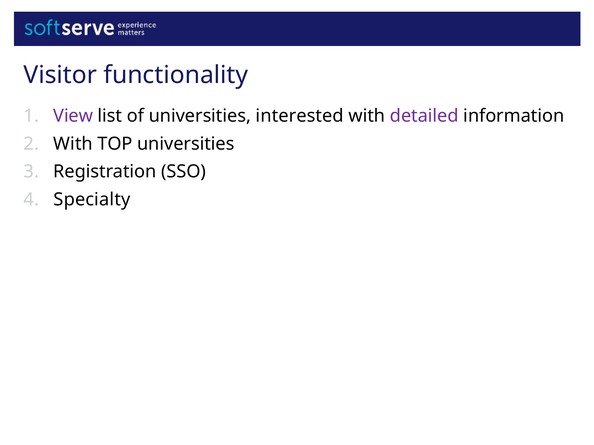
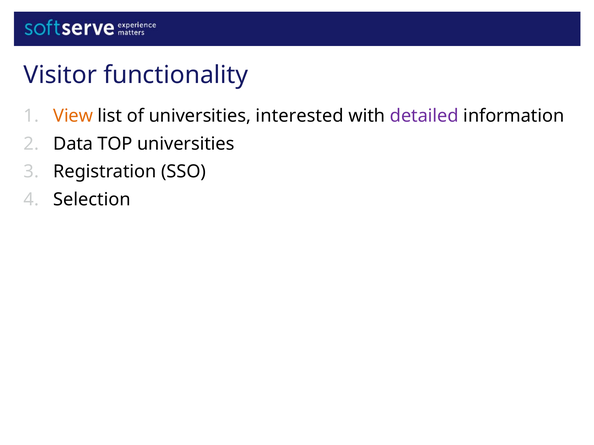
View colour: purple -> orange (73, 116)
With: With -> Data (73, 144)
Specialty: Specialty -> Selection (92, 200)
